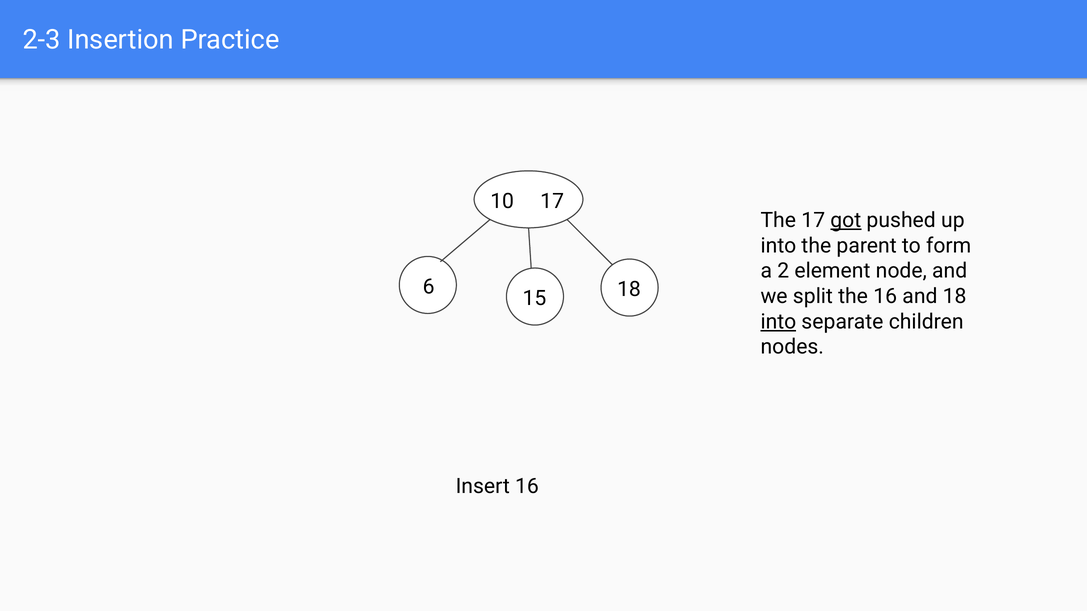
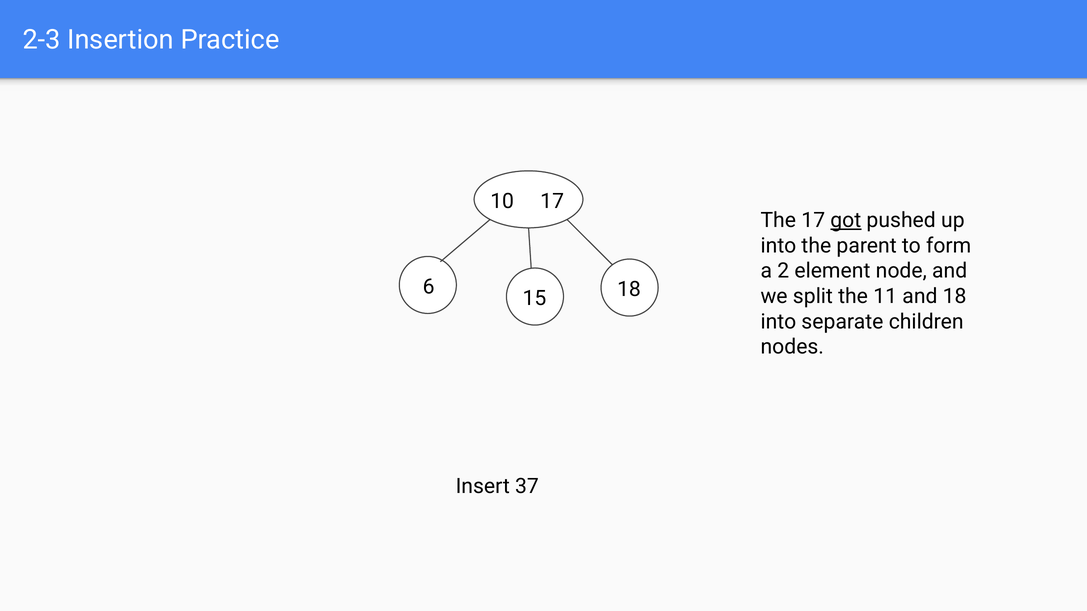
the 16: 16 -> 11 (885, 297)
into underline: present -> none (778, 322)
Insert 16: 16 -> 37 (527, 486)
